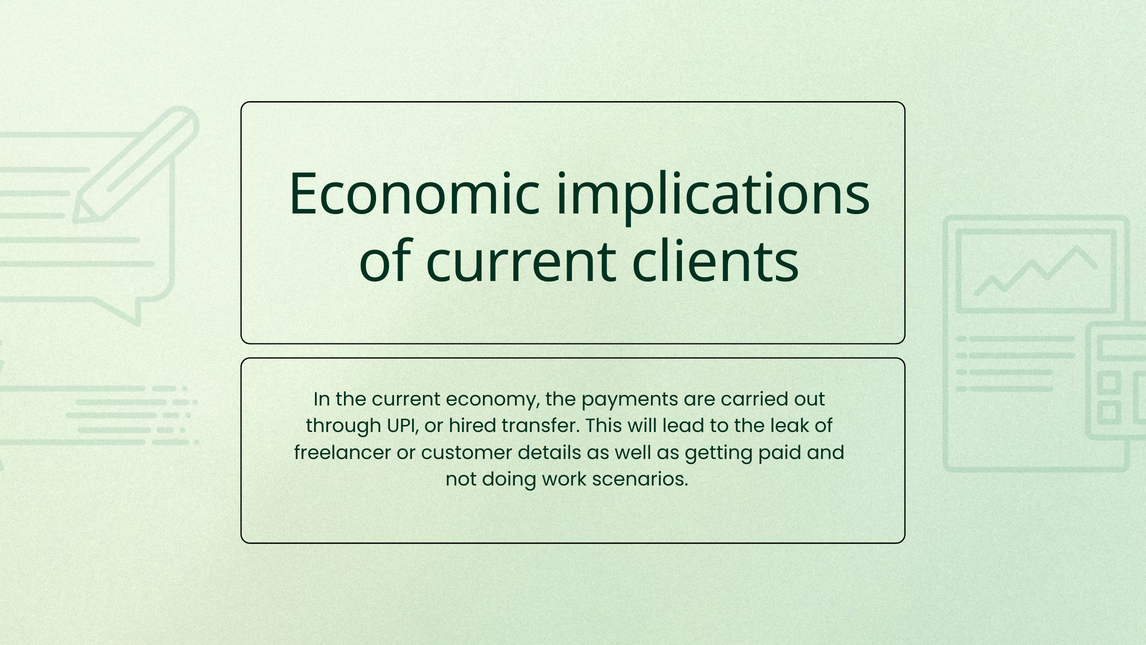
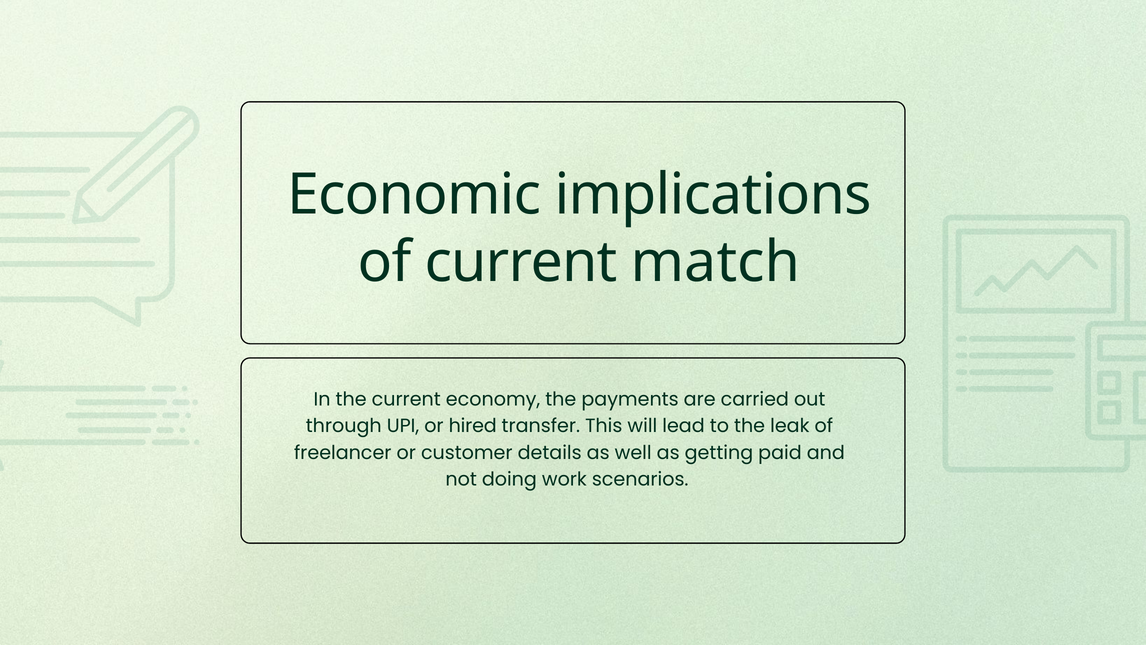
clients: clients -> match (715, 262)
